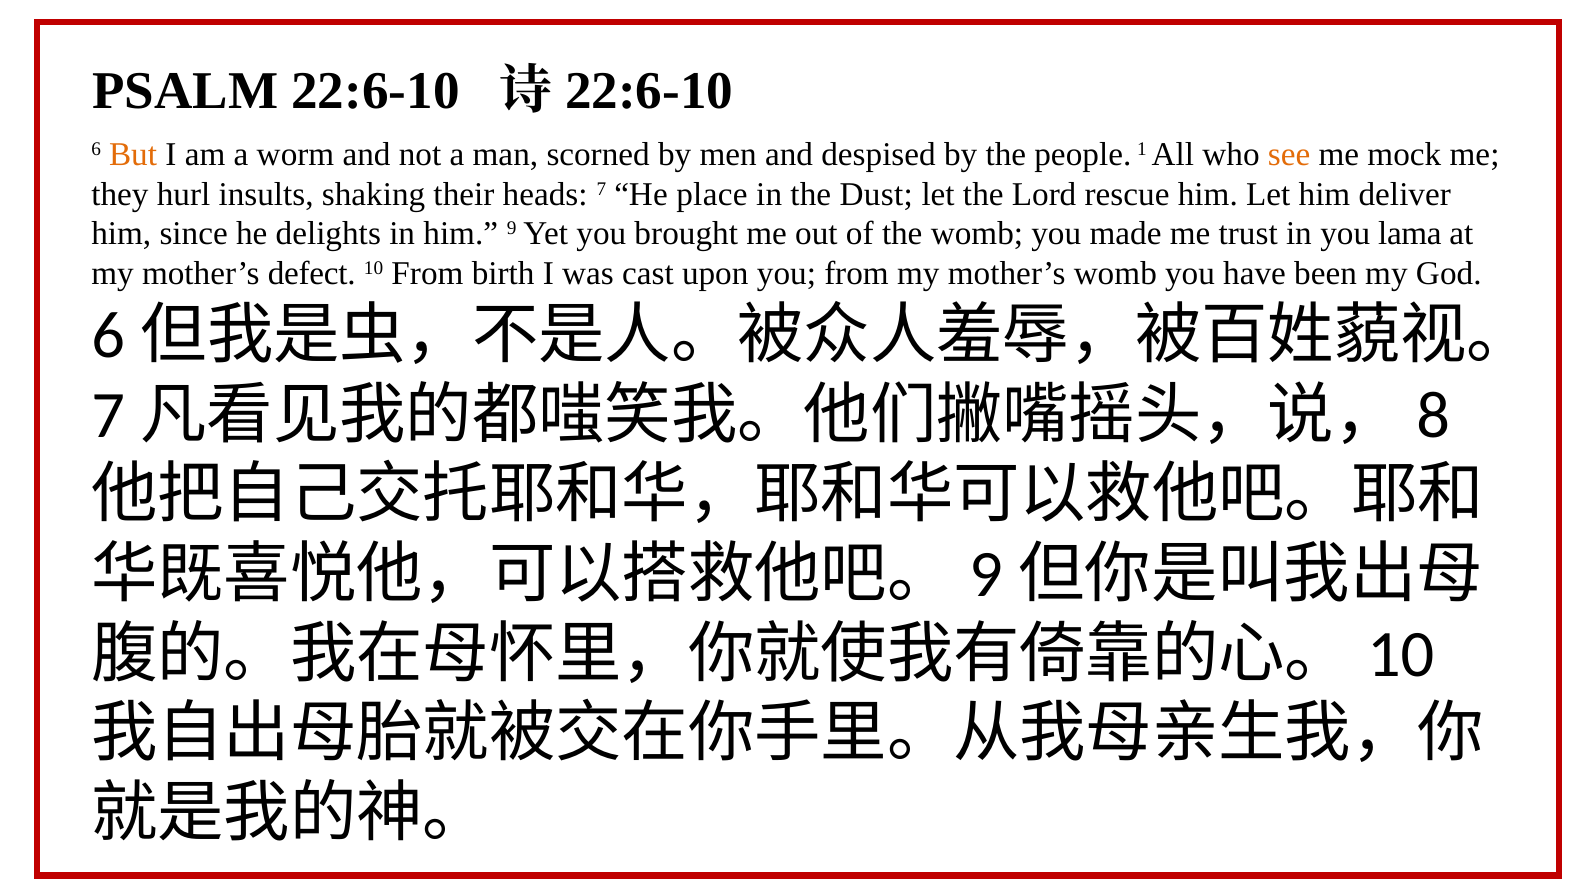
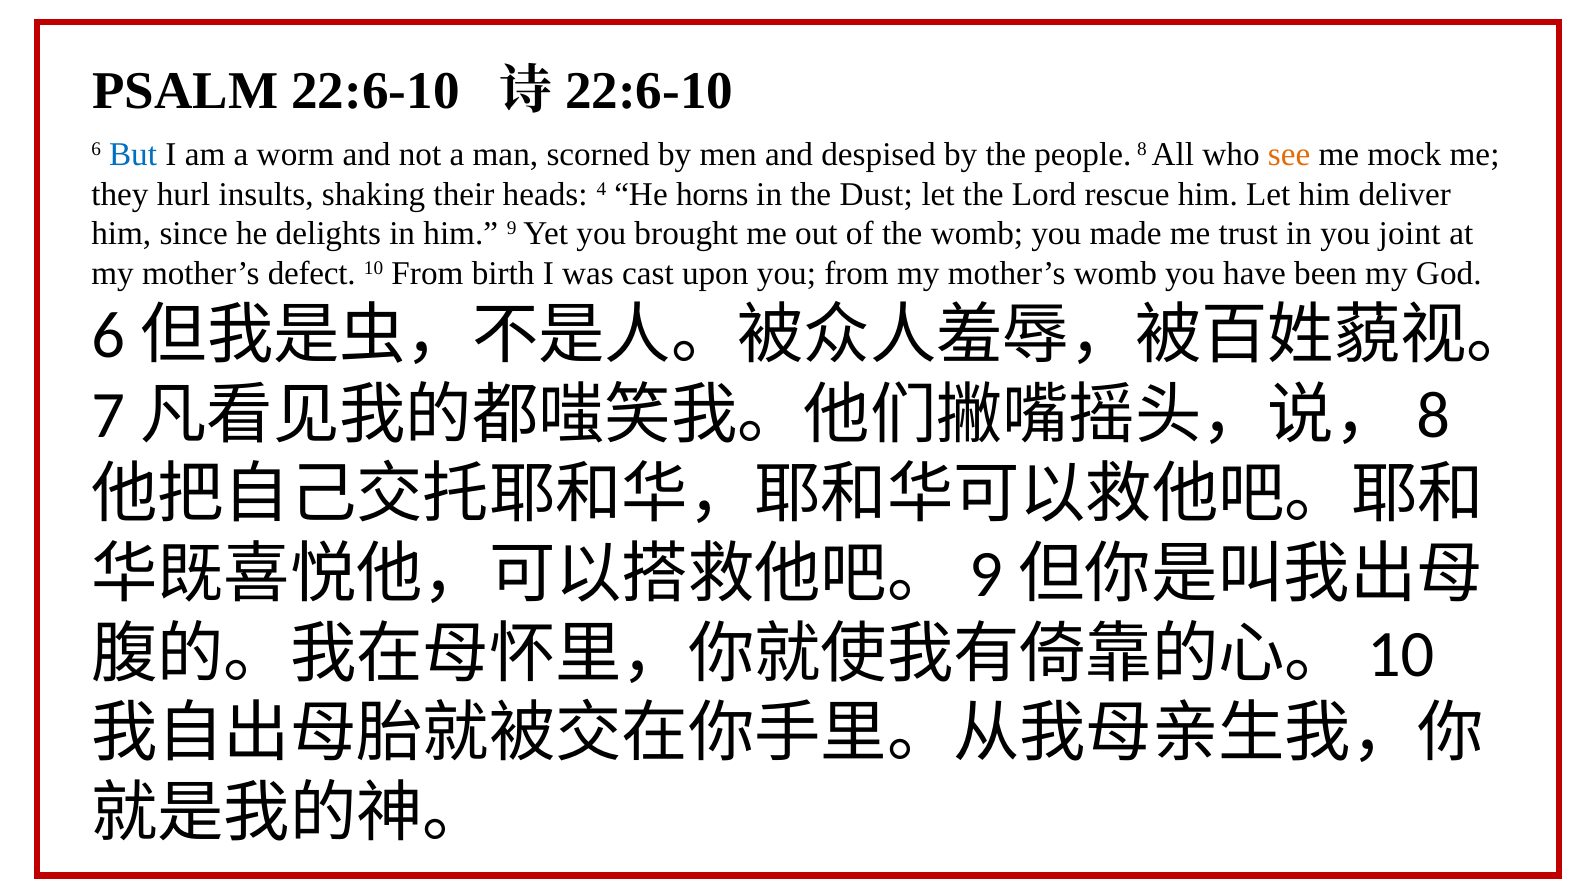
But colour: orange -> blue (133, 154)
1: 1 -> 8 (1142, 149)
7: 7 -> 4 (601, 189)
place: place -> horns (712, 194)
lama: lama -> joint (1410, 234)
